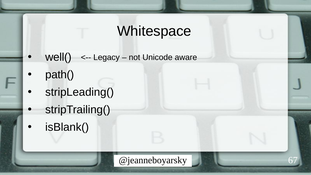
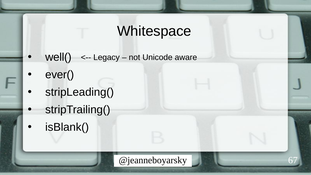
path(: path( -> ever( (60, 75)
